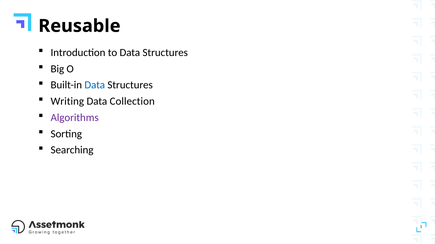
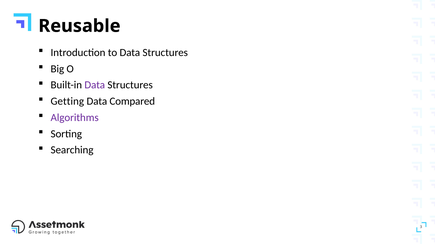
Data colour: blue -> purple (95, 85)
Writing: Writing -> Getting (67, 102)
Collection: Collection -> Compared (132, 102)
